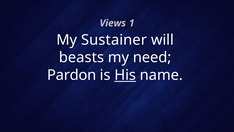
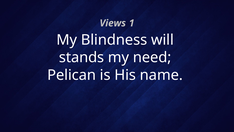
Sustainer: Sustainer -> Blindness (114, 40)
beasts: beasts -> stands (82, 57)
Pardon: Pardon -> Pelican (72, 75)
His underline: present -> none (125, 75)
